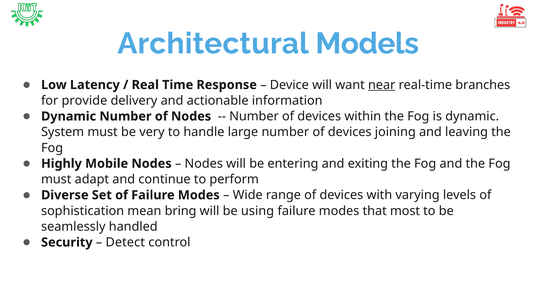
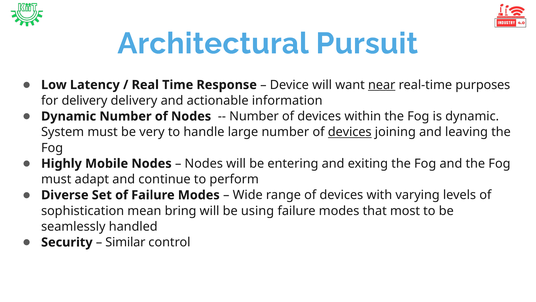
Models: Models -> Pursuit (367, 43)
branches: branches -> purposes (483, 85)
for provide: provide -> delivery (85, 100)
devices underline: none -> present (350, 132)
Detect: Detect -> Similar (125, 242)
